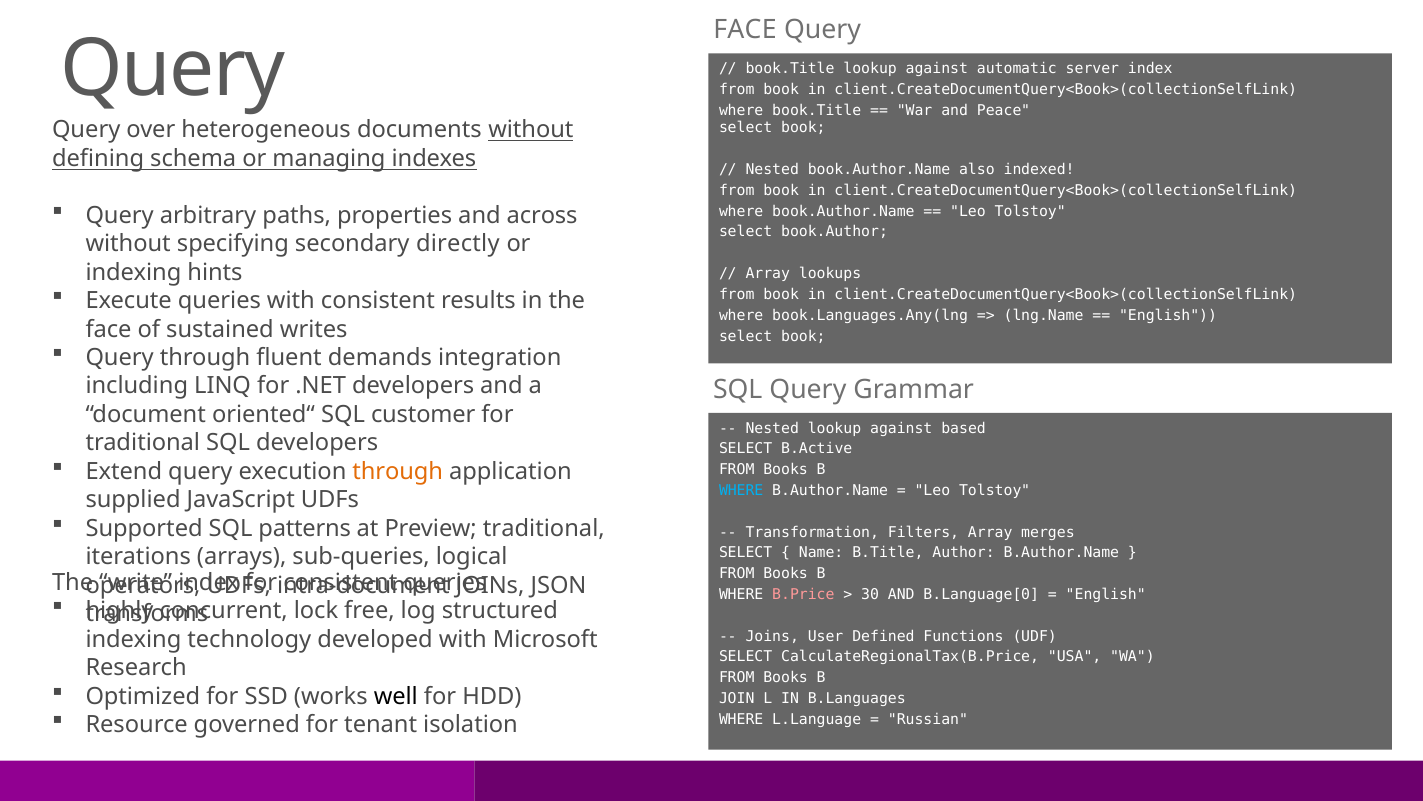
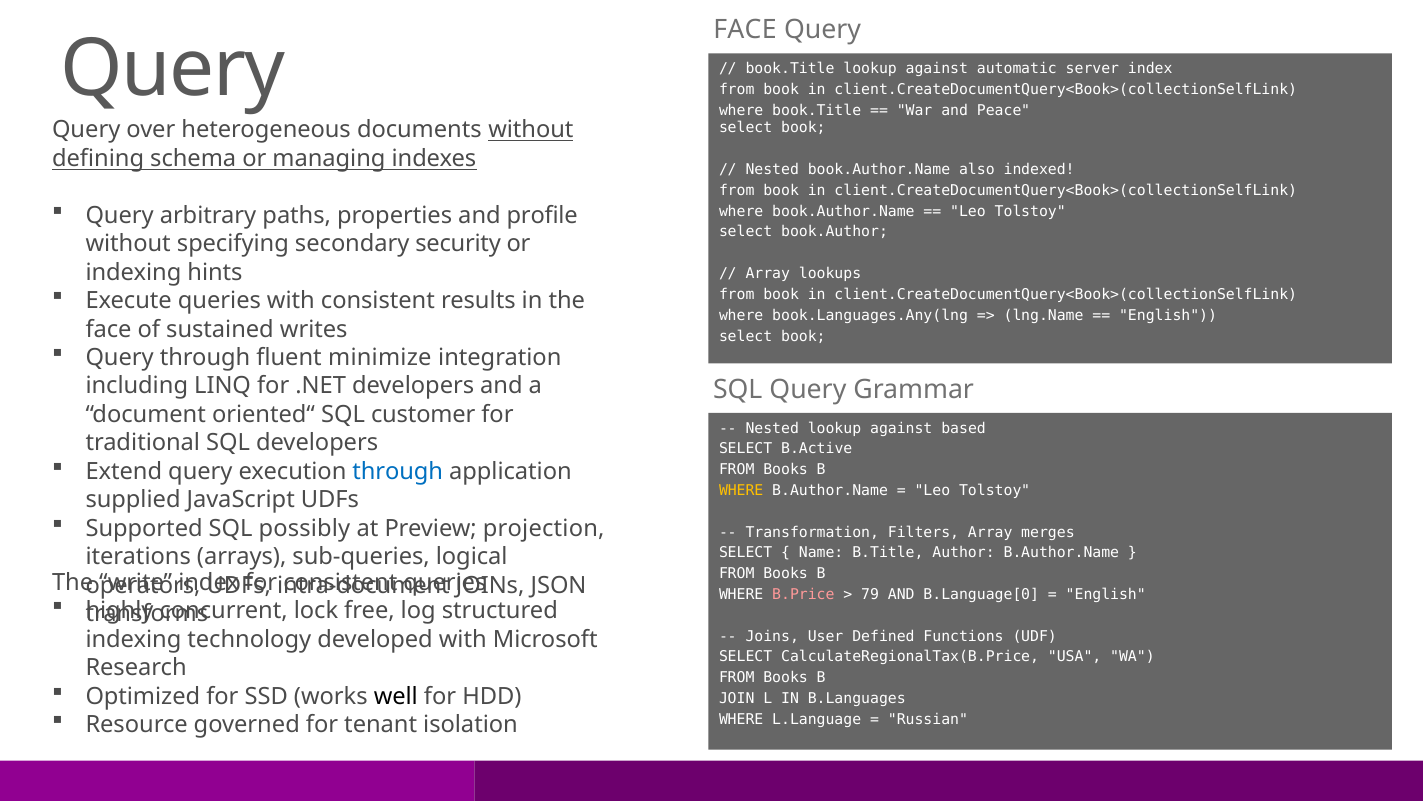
across: across -> profile (542, 215)
directly: directly -> security (458, 244)
demands: demands -> minimize (380, 357)
through colour: orange -> blue (398, 471)
WHERE colour: light blue -> yellow (741, 490)
patterns: patterns -> possibly (304, 528)
Preview traditional: traditional -> projection (544, 528)
30: 30 -> 79 (870, 594)
